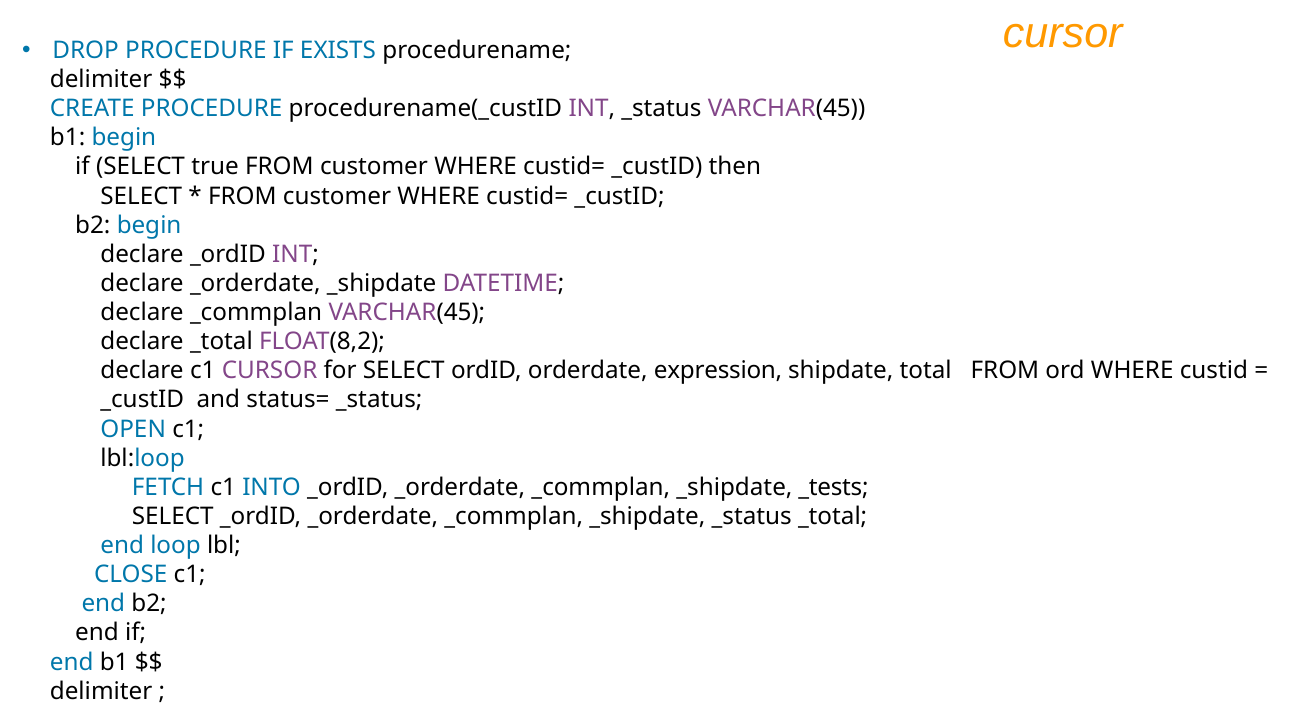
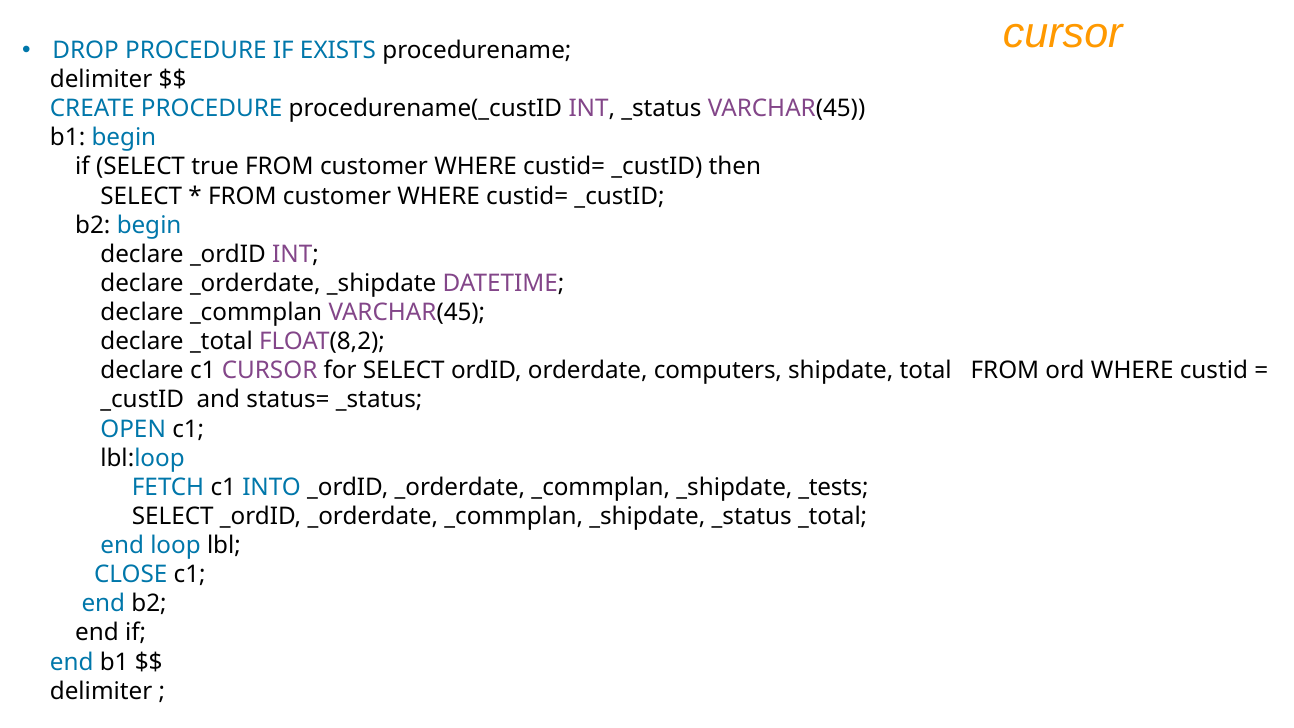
expression: expression -> computers (718, 371)
